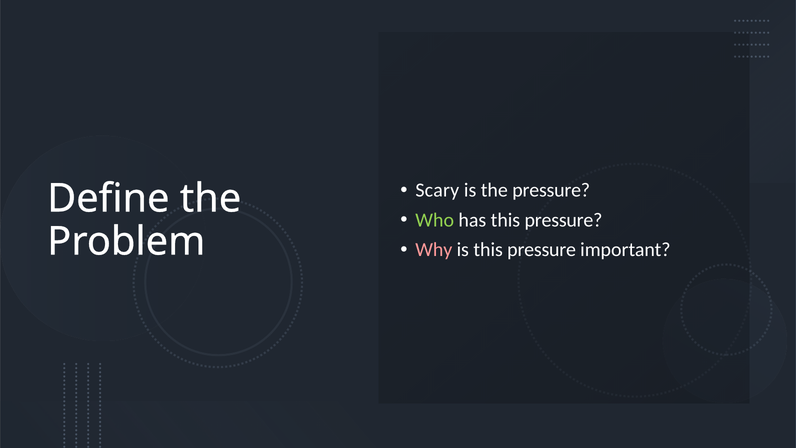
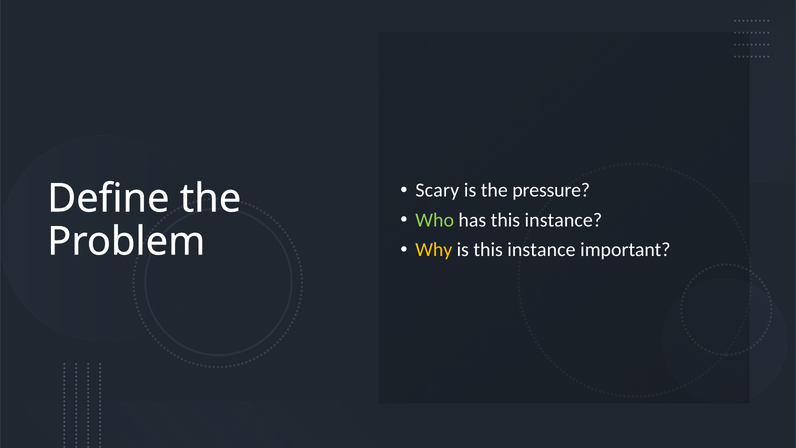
has this pressure: pressure -> instance (563, 220)
Why colour: pink -> yellow (434, 250)
is this pressure: pressure -> instance (541, 250)
